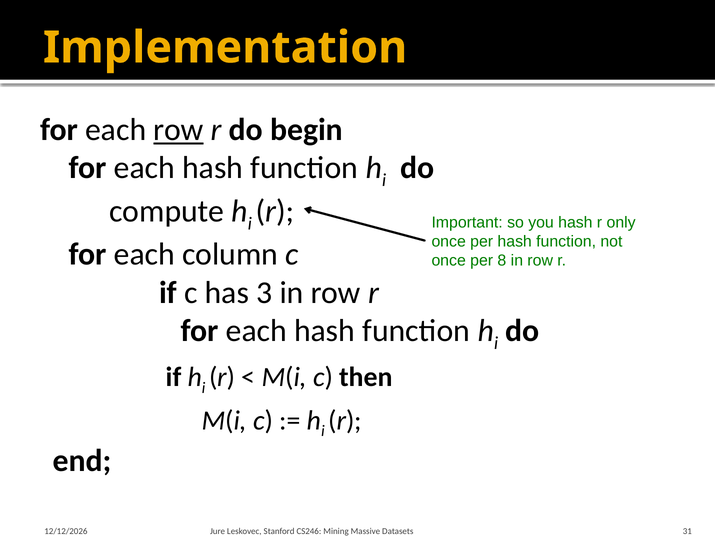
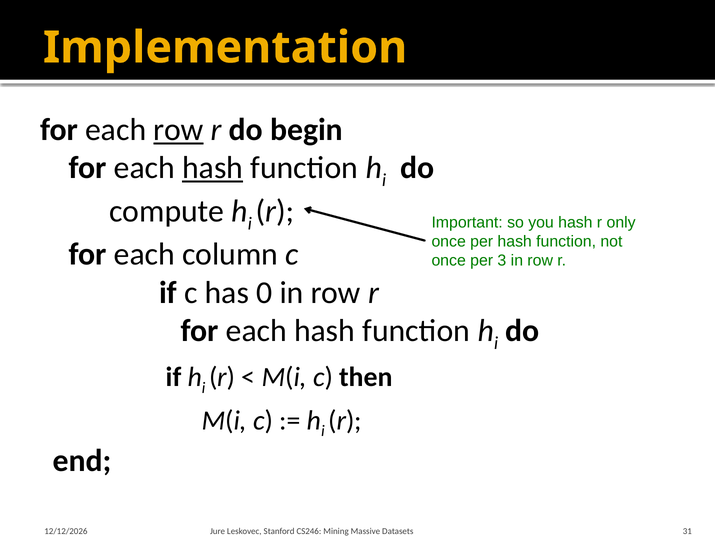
hash underline: none -> present (213, 168)
8: 8 -> 3 (502, 261)
3: 3 -> 0 (264, 293)
